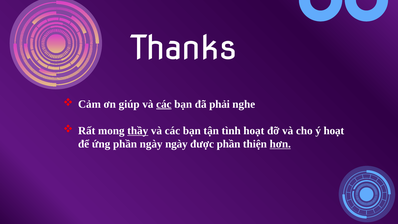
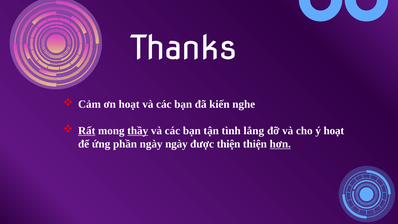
ơn giúp: giúp -> hoạt (129, 104)
các underline: present -> none (164, 104)
phải: phải -> kiến (219, 104)
Rất underline: none -> present (87, 131)
tình hoạt: hoạt -> lắng (254, 131)
được phần: phần -> thiện (229, 144)
